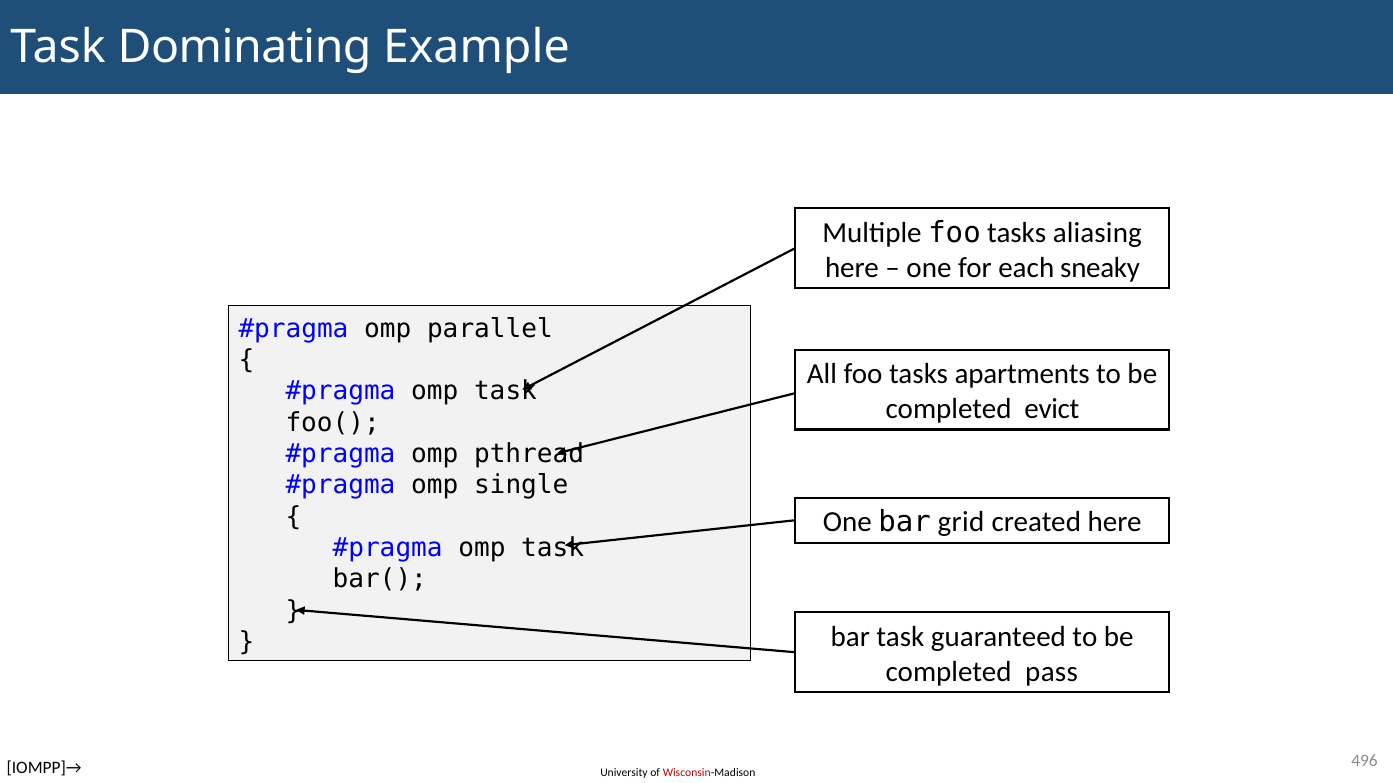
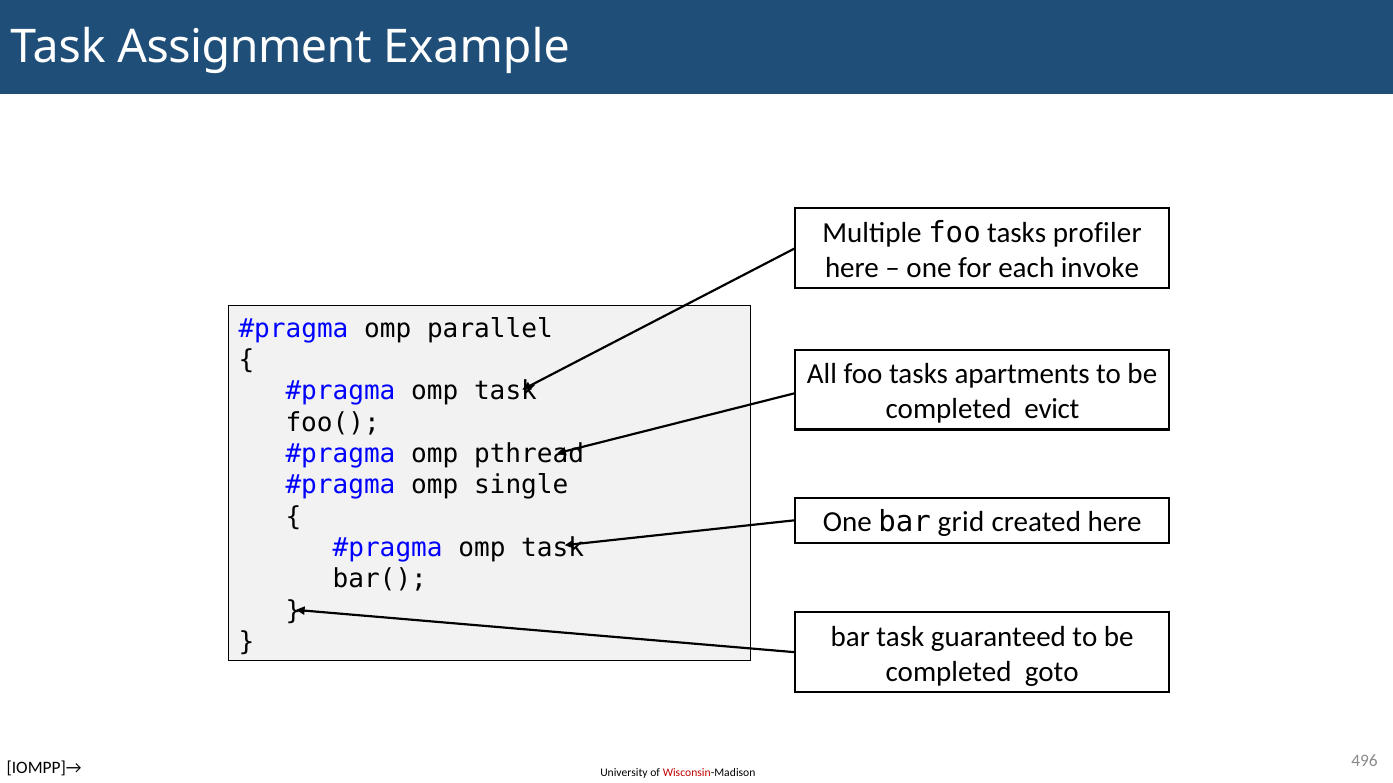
Dominating: Dominating -> Assignment (245, 47)
aliasing: aliasing -> profiler (1097, 233)
sneaky: sneaky -> invoke (1100, 268)
pass: pass -> goto (1052, 672)
